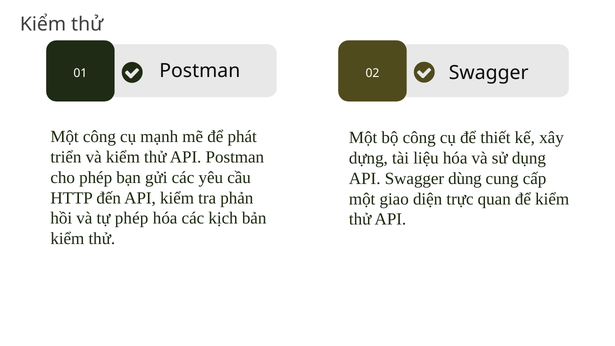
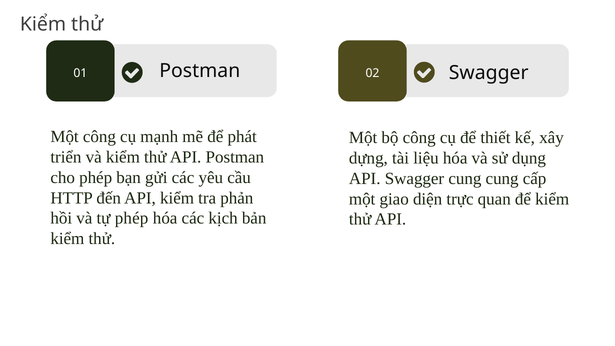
Swagger dùng: dùng -> cung (465, 178)
